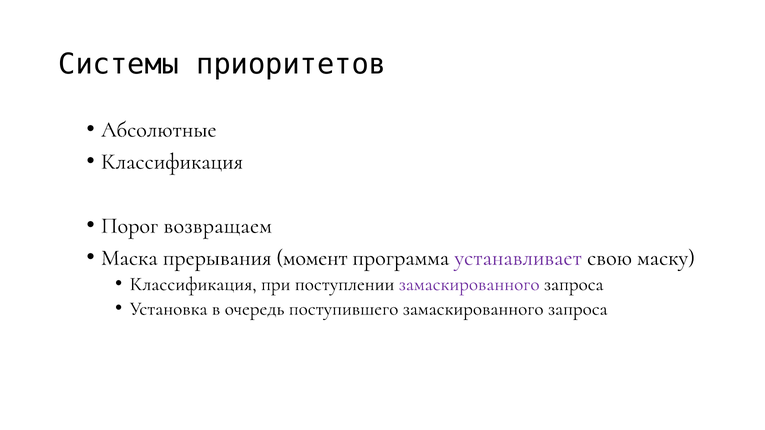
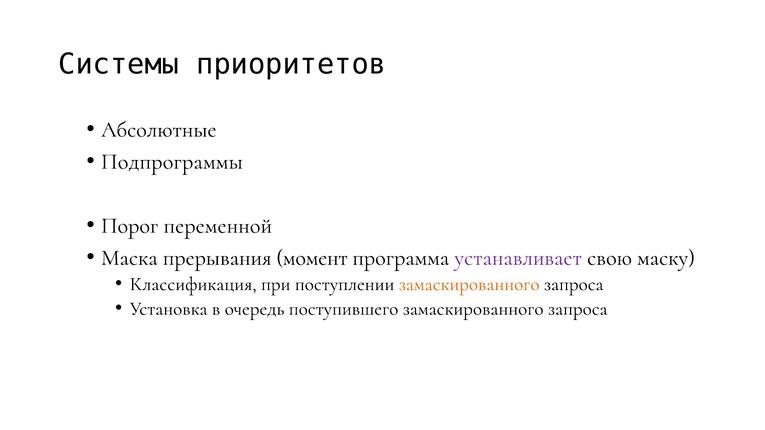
Классификация: Классификация -> Подпрограммы (172, 161)
возвращаем: возвращаем -> переменной (218, 226)
замаскированного colour: purple -> orange (469, 284)
